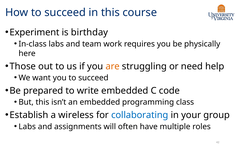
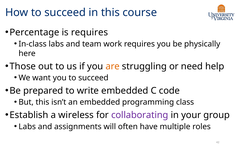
Experiment: Experiment -> Percentage (34, 32)
is birthday: birthday -> requires (89, 32)
collaborating colour: blue -> purple (140, 115)
